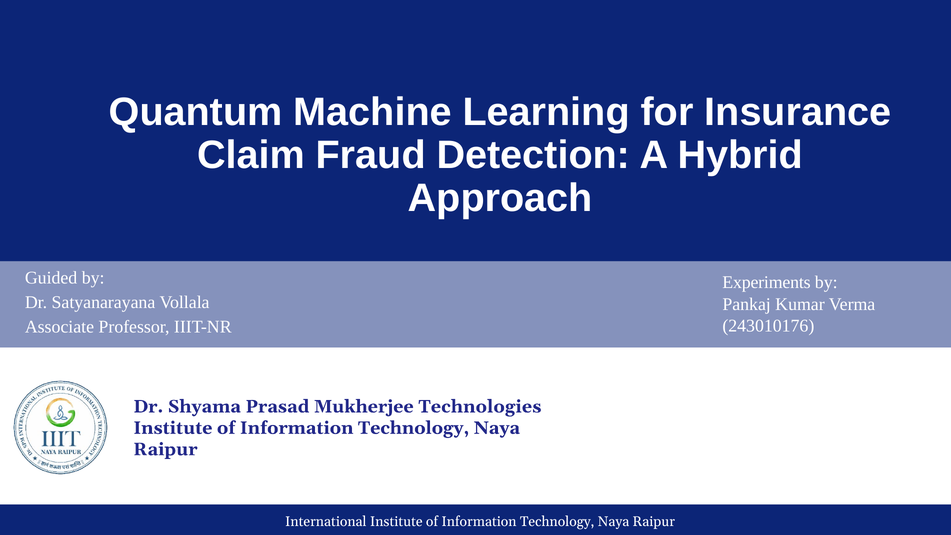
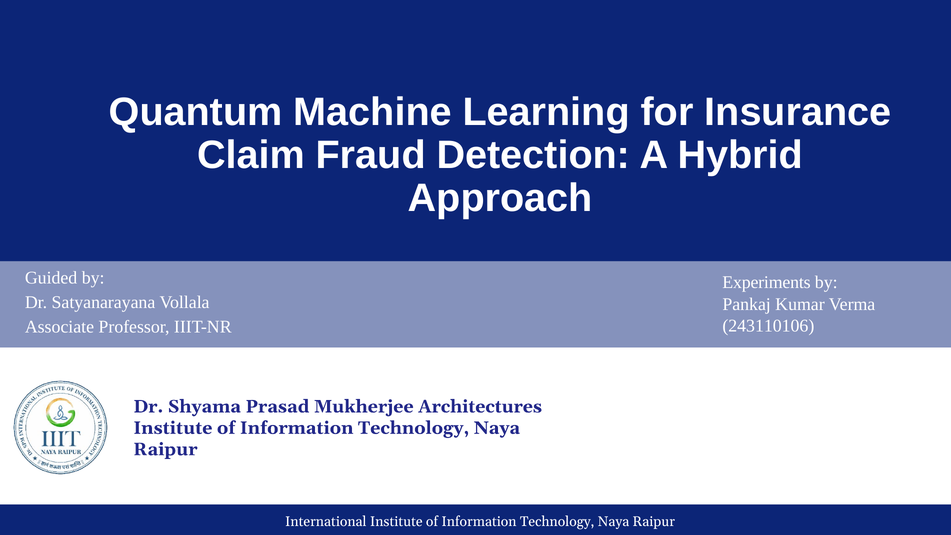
243010176: 243010176 -> 243110106 (768, 326)
Technologies: Technologies -> Architectures (480, 406)
